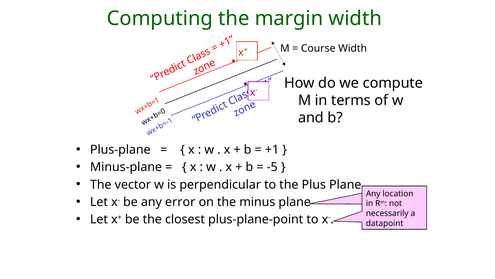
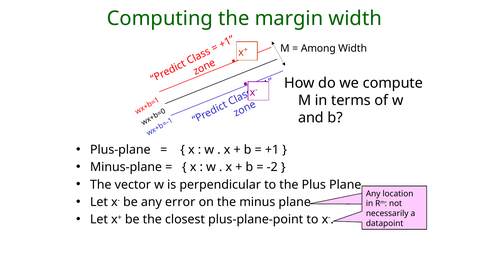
Course: Course -> Among (318, 48)
-5: -5 -> -2 (272, 167)
